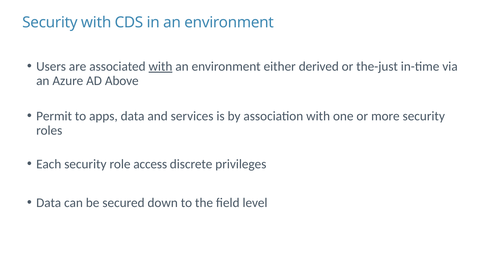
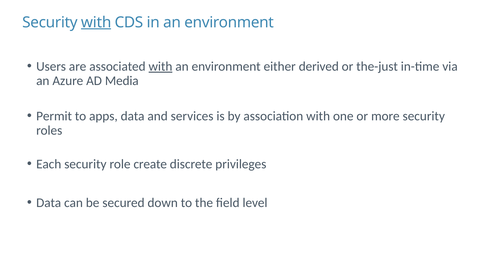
with underline: none -> present (96, 22)
Above: Above -> Media (122, 81)
access: access -> create (150, 164)
